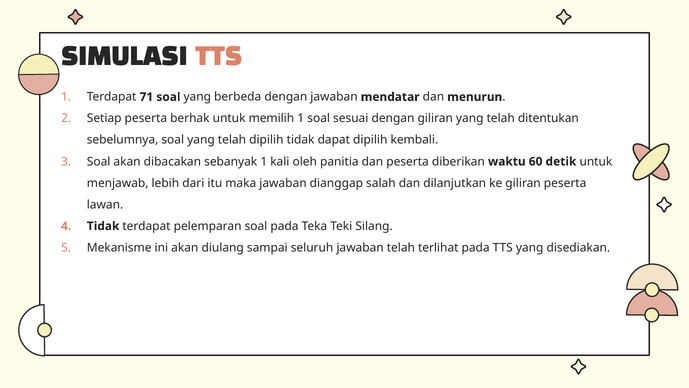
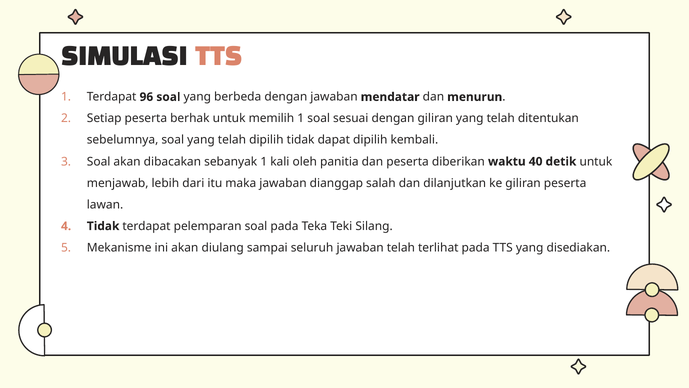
71: 71 -> 96 (146, 97)
60: 60 -> 40 (536, 161)
